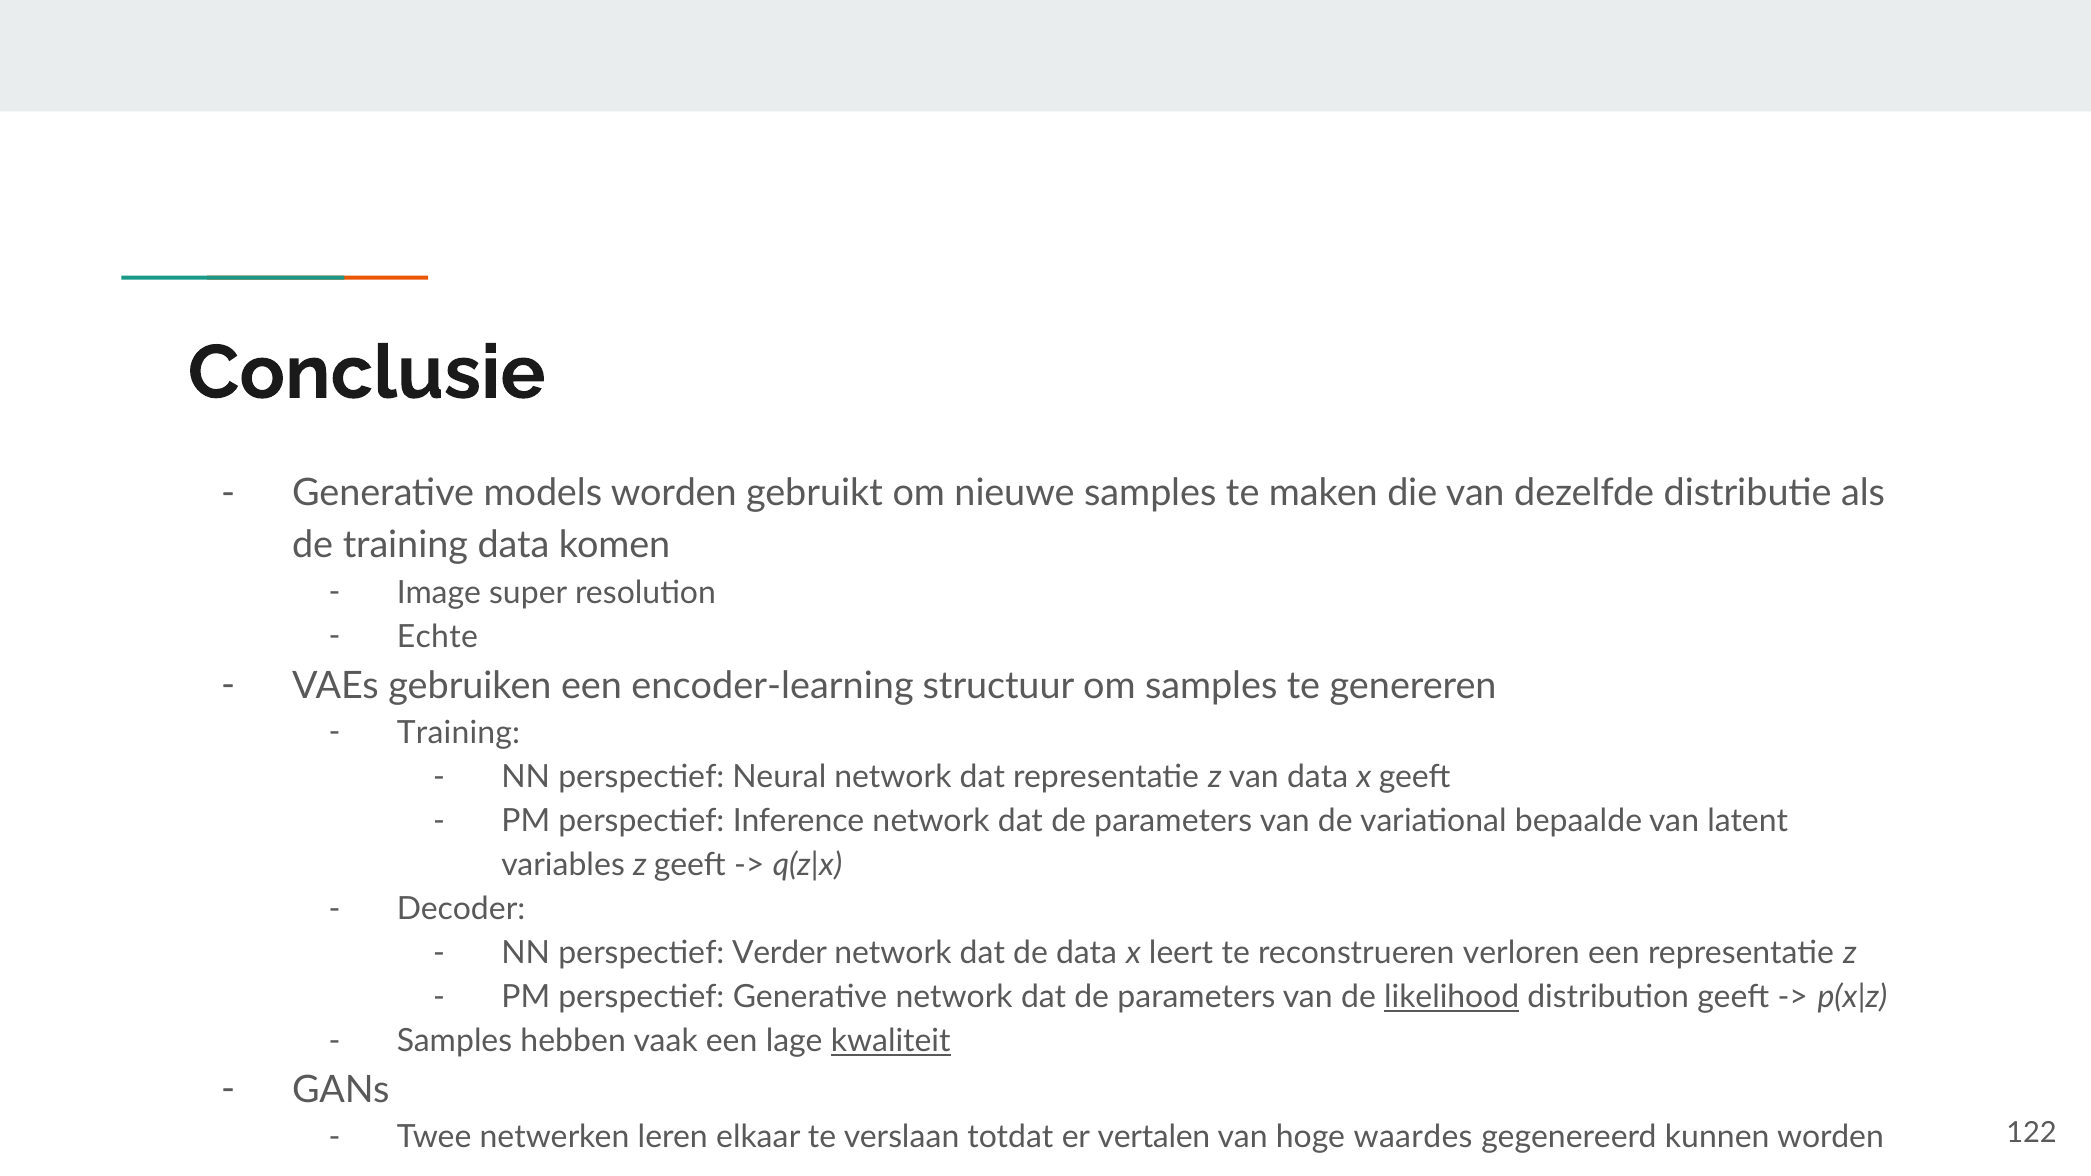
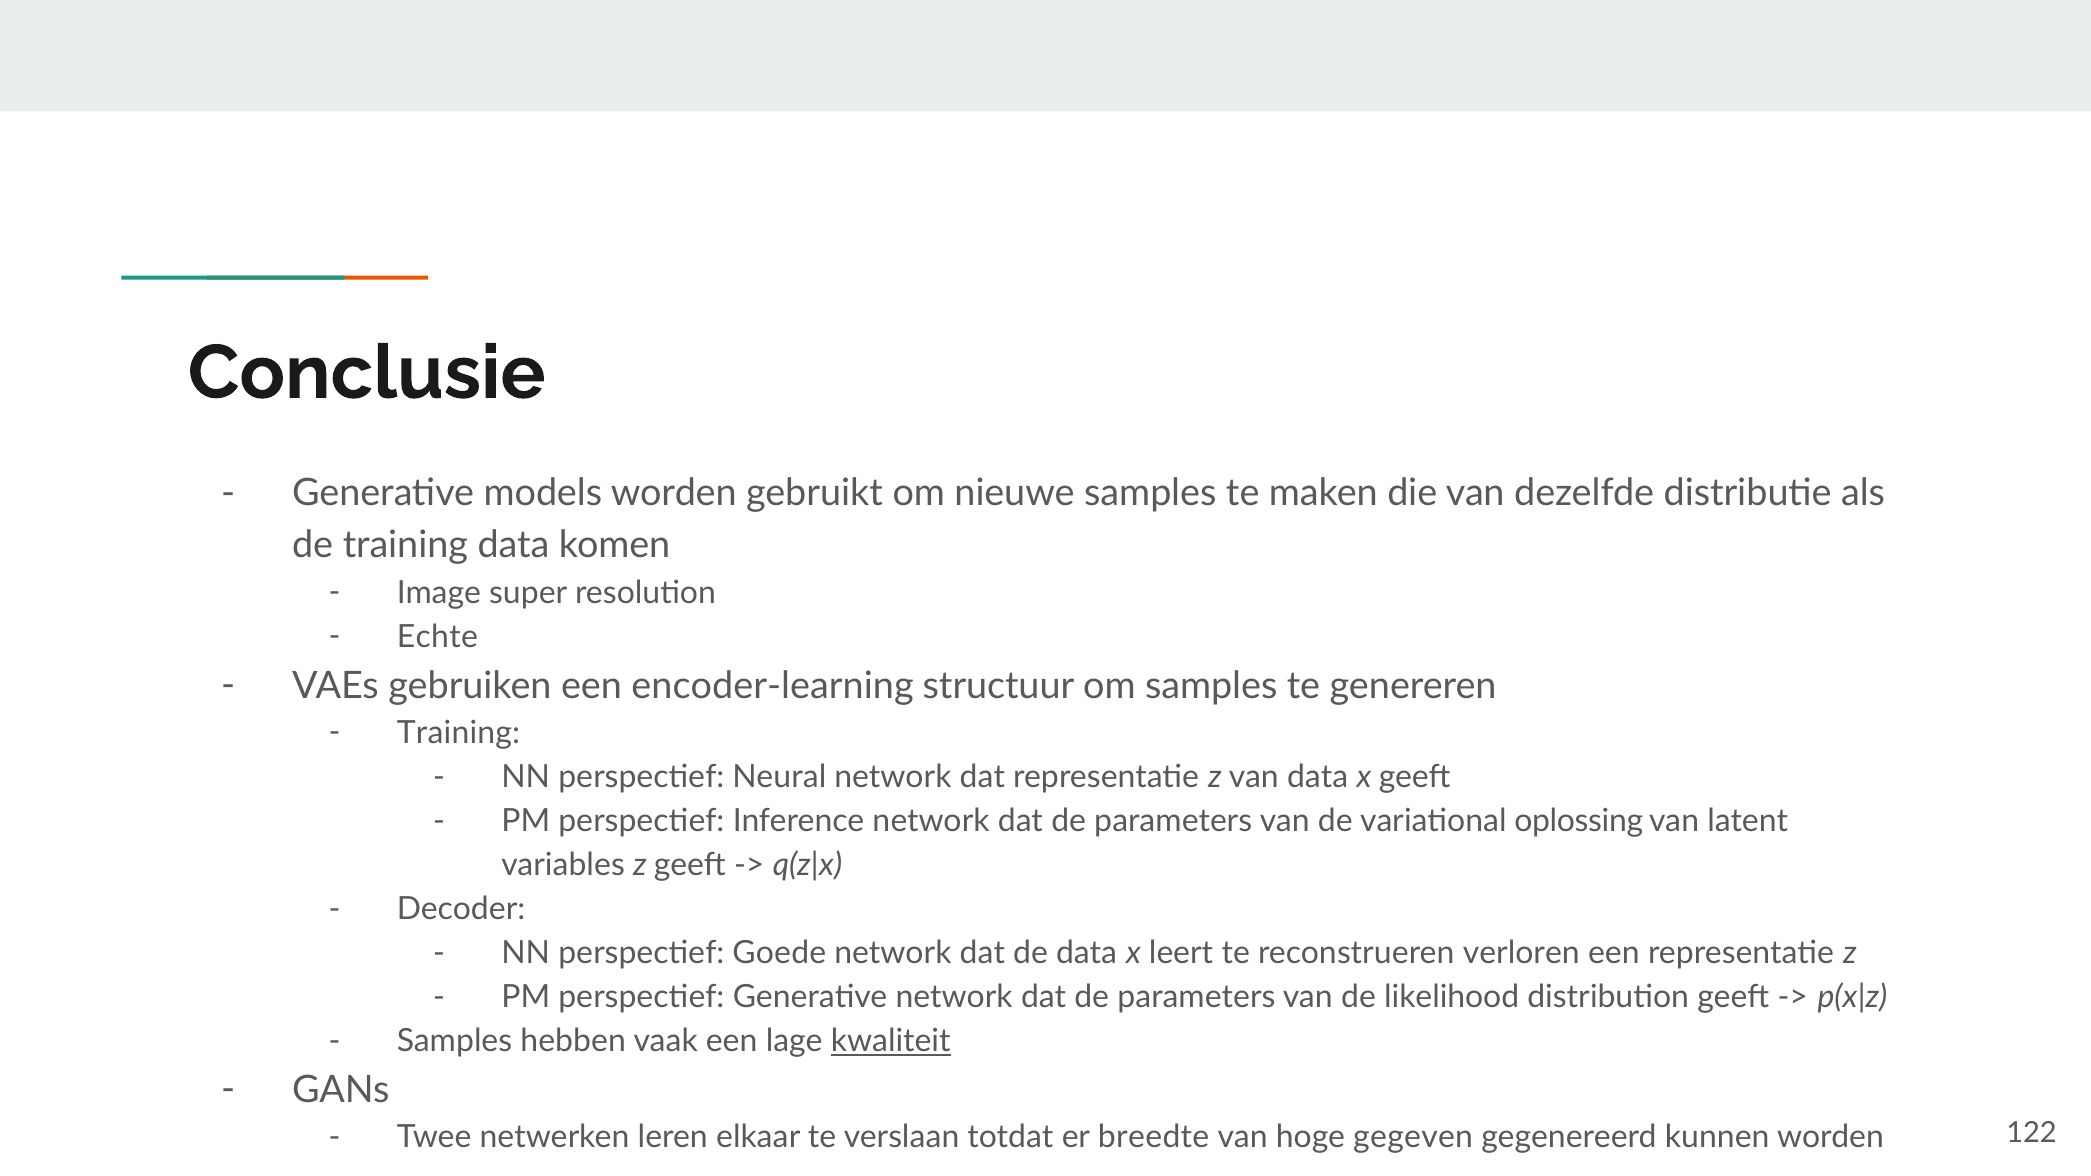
bepaalde: bepaalde -> oplossing (1579, 821)
Verder: Verder -> Goede (779, 953)
likelihood underline: present -> none (1452, 997)
vertalen: vertalen -> breedte (1154, 1137)
waardes: waardes -> gegeven (1413, 1137)
